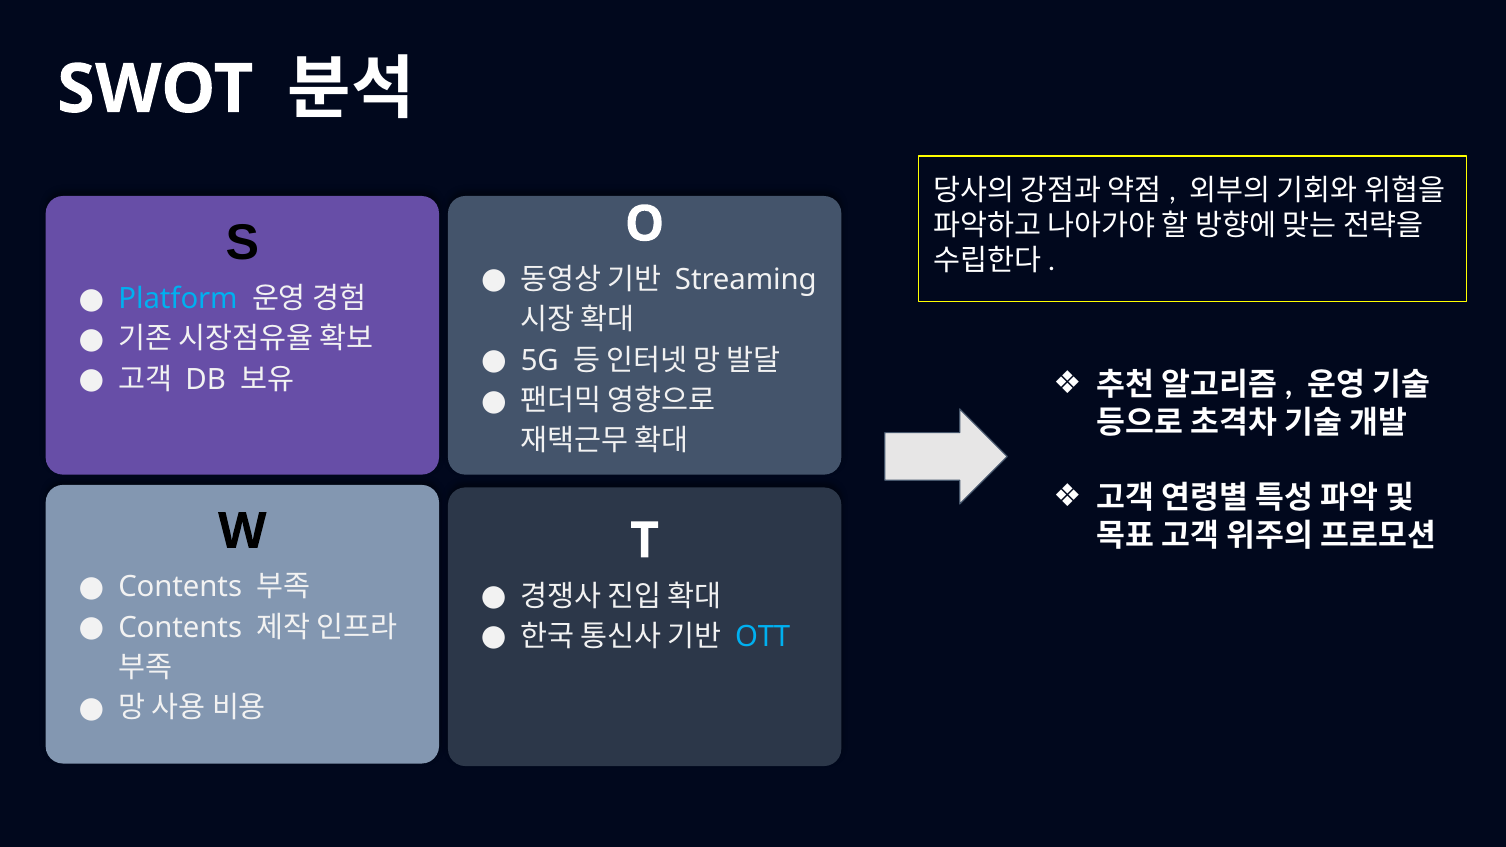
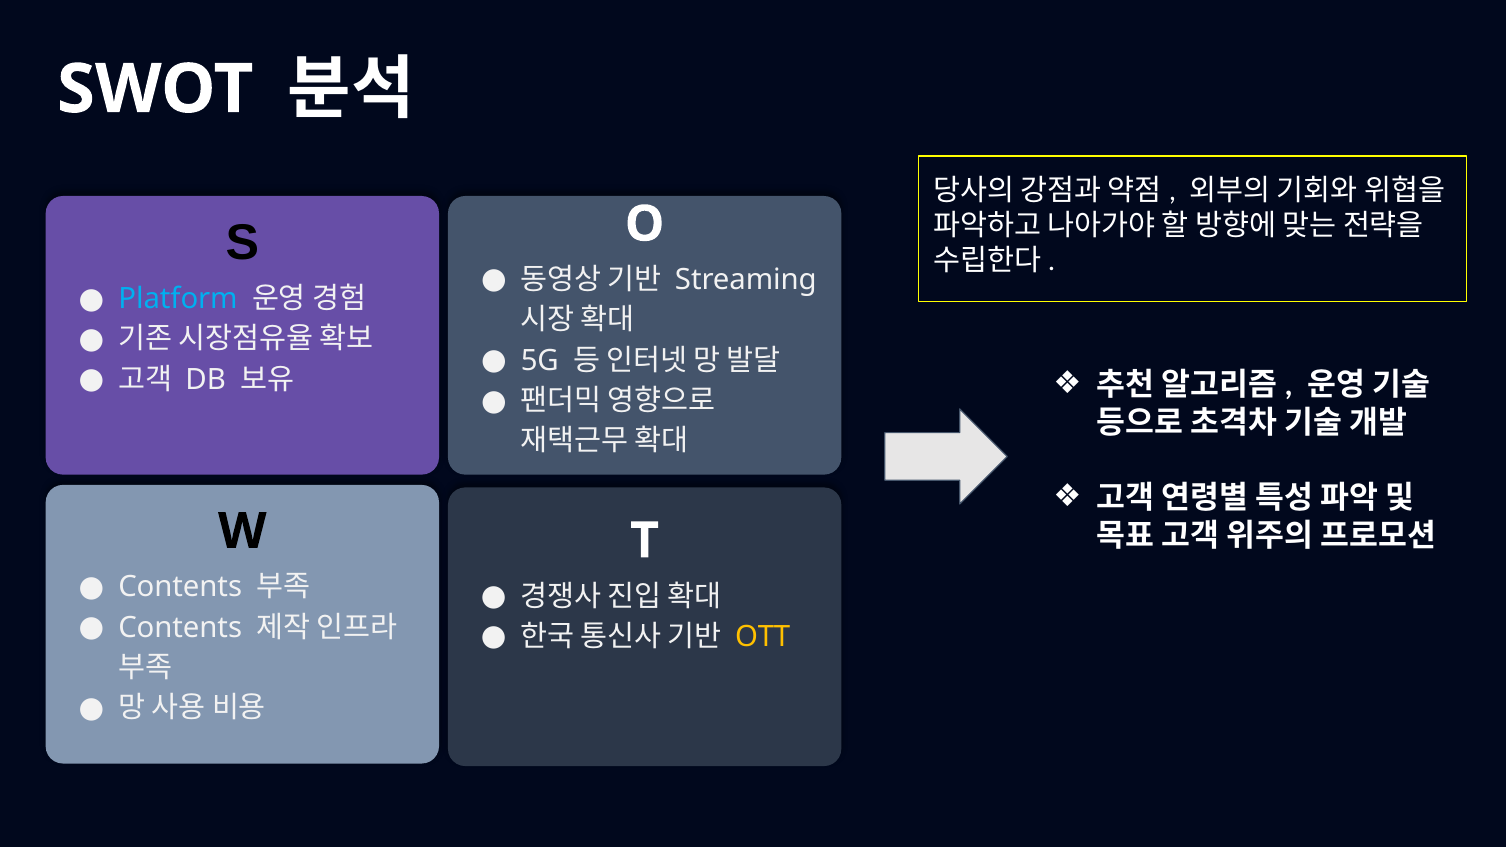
OTT colour: light blue -> yellow (763, 637)
